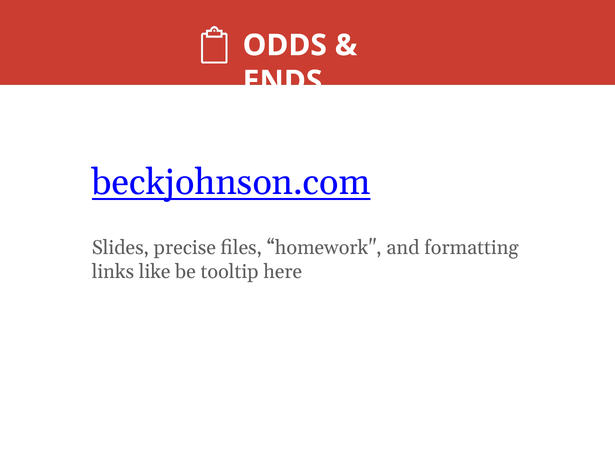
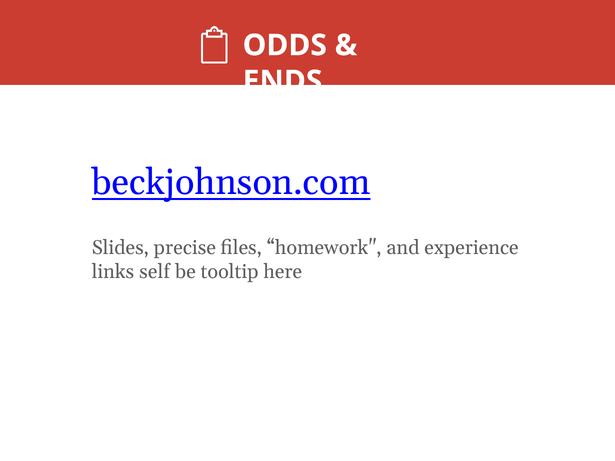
formatting: formatting -> experience (471, 248)
like: like -> self (155, 272)
